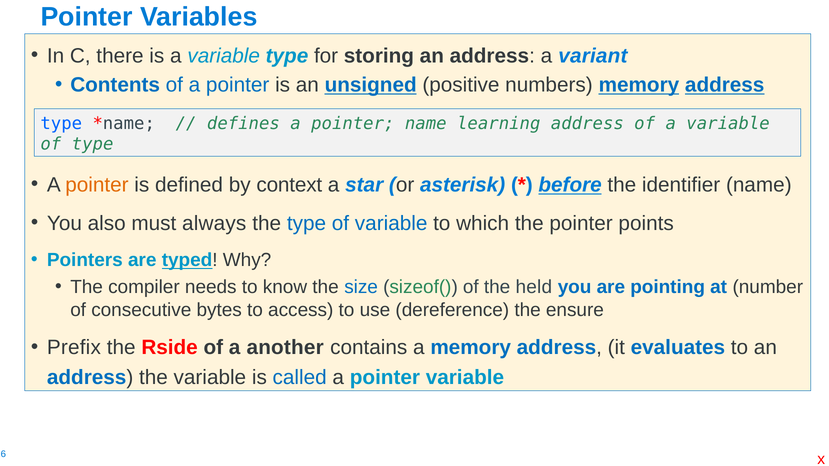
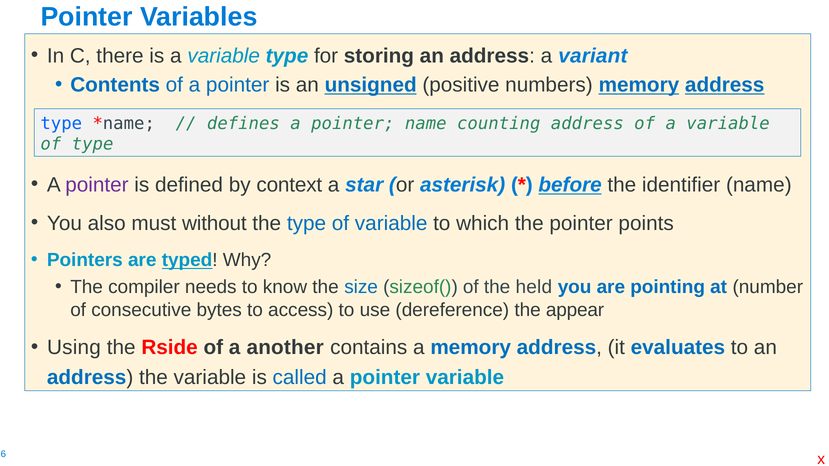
learning: learning -> counting (499, 124)
pointer colour: orange -> purple (97, 185)
always: always -> without (214, 223)
ensure: ensure -> appear (575, 310)
Prefix: Prefix -> Using (74, 348)
